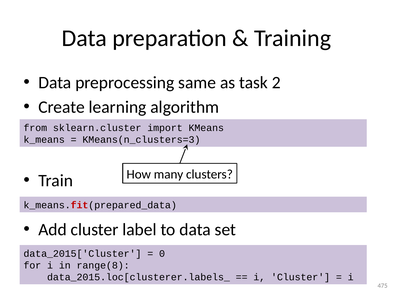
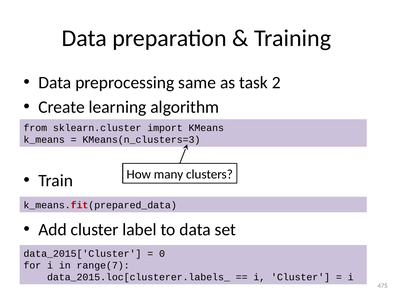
range(8: range(8 -> range(7 (103, 265)
